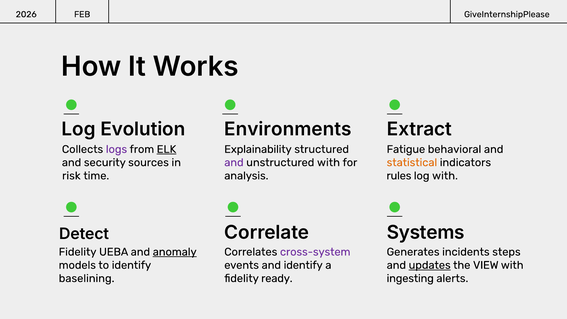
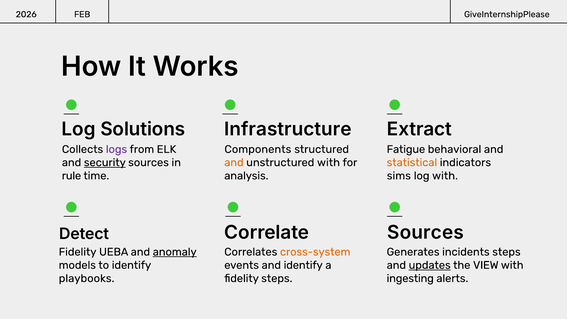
Evolution: Evolution -> Solutions (143, 129)
Environments: Environments -> Infrastructure (288, 129)
ELK underline: present -> none (167, 149)
Explainability: Explainability -> Components (258, 149)
security underline: none -> present (105, 162)
and colour: purple -> orange (234, 162)
risk: risk -> rule (71, 176)
rules: rules -> sims (399, 176)
Correlate Systems: Systems -> Sources (426, 232)
cross-system colour: purple -> orange (315, 252)
baselining: baselining -> playbooks (87, 278)
fidelity ready: ready -> steps (277, 278)
